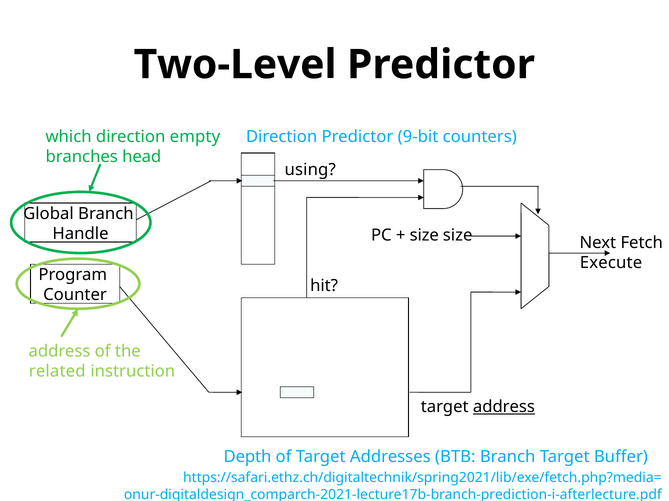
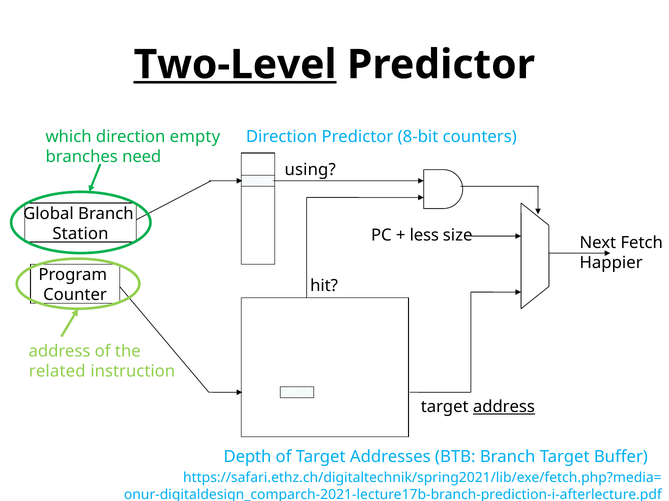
Two-Level underline: none -> present (235, 65)
9-bit: 9-bit -> 8-bit (418, 137)
head: head -> need (142, 157)
Handle: Handle -> Station (80, 234)
size: size -> less (424, 236)
Execute: Execute -> Happier (611, 263)
